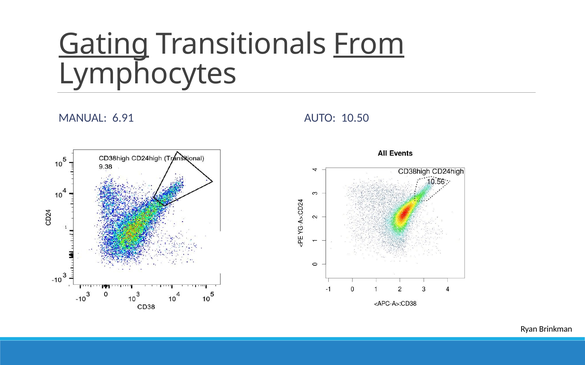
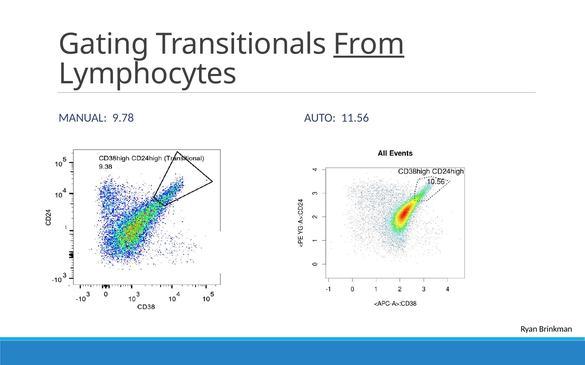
Gating underline: present -> none (104, 44)
6.91: 6.91 -> 9.78 (123, 118)
10.50: 10.50 -> 11.56 (355, 118)
